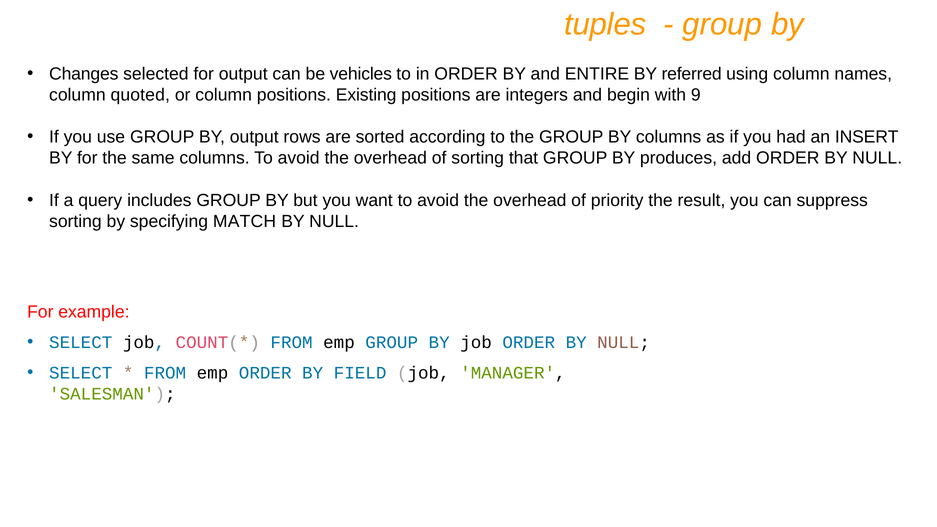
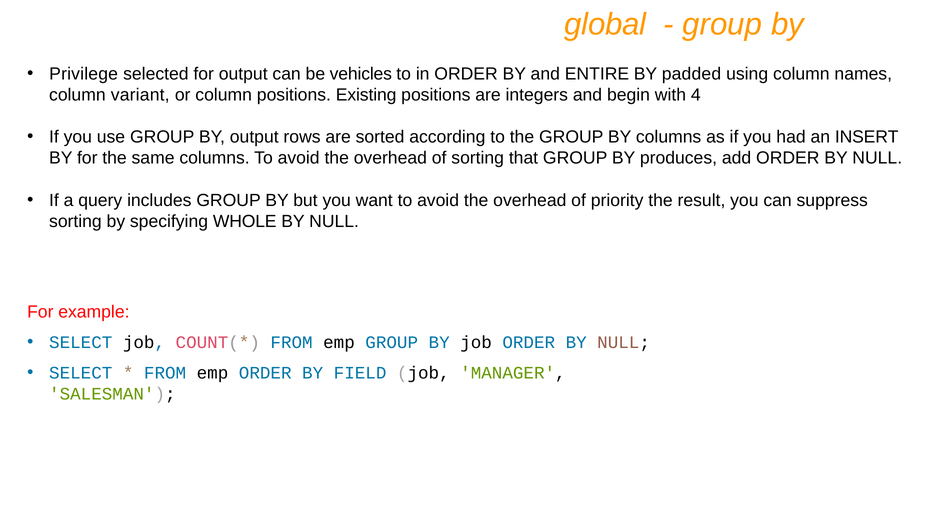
tuples: tuples -> global (605, 24)
Changes: Changes -> Privilege (84, 74)
referred: referred -> padded (691, 74)
quoted: quoted -> variant (140, 95)
9: 9 -> 4 (696, 95)
MATCH: MATCH -> WHOLE (245, 221)
